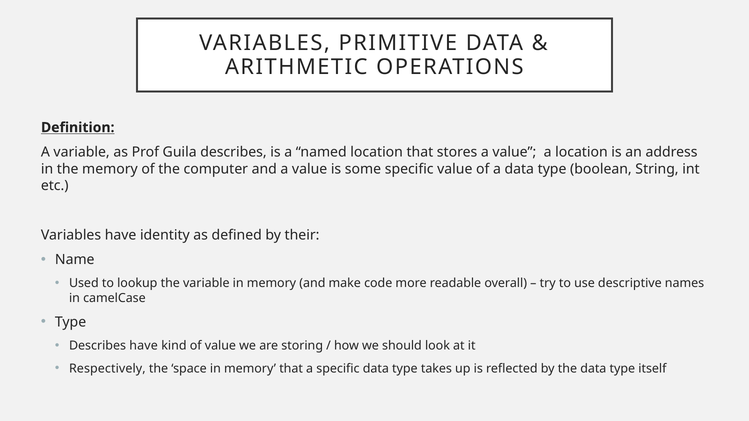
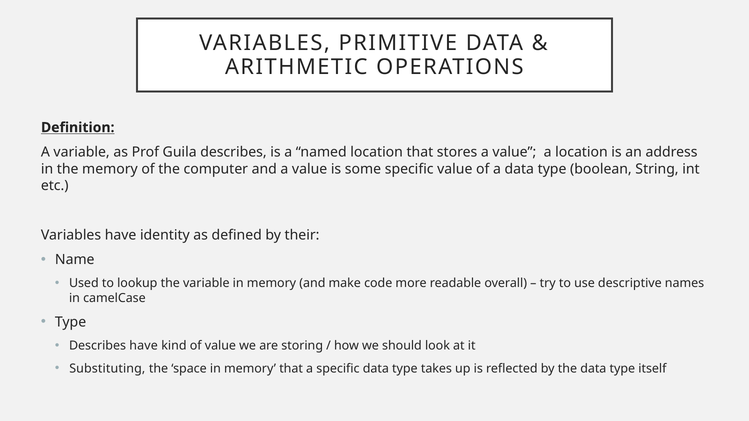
Respectively: Respectively -> Substituting (107, 369)
